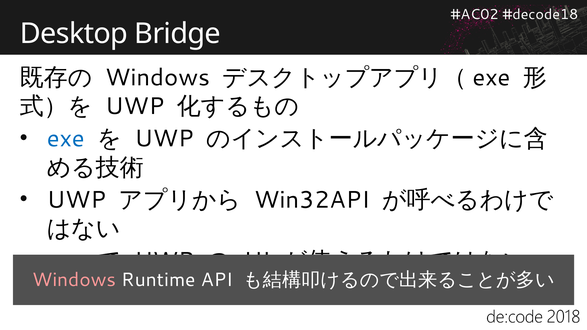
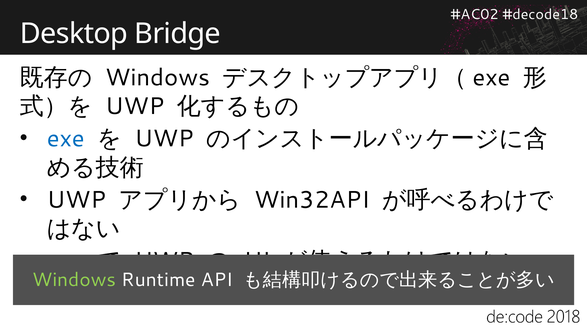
Windows colour: pink -> light green (74, 280)
